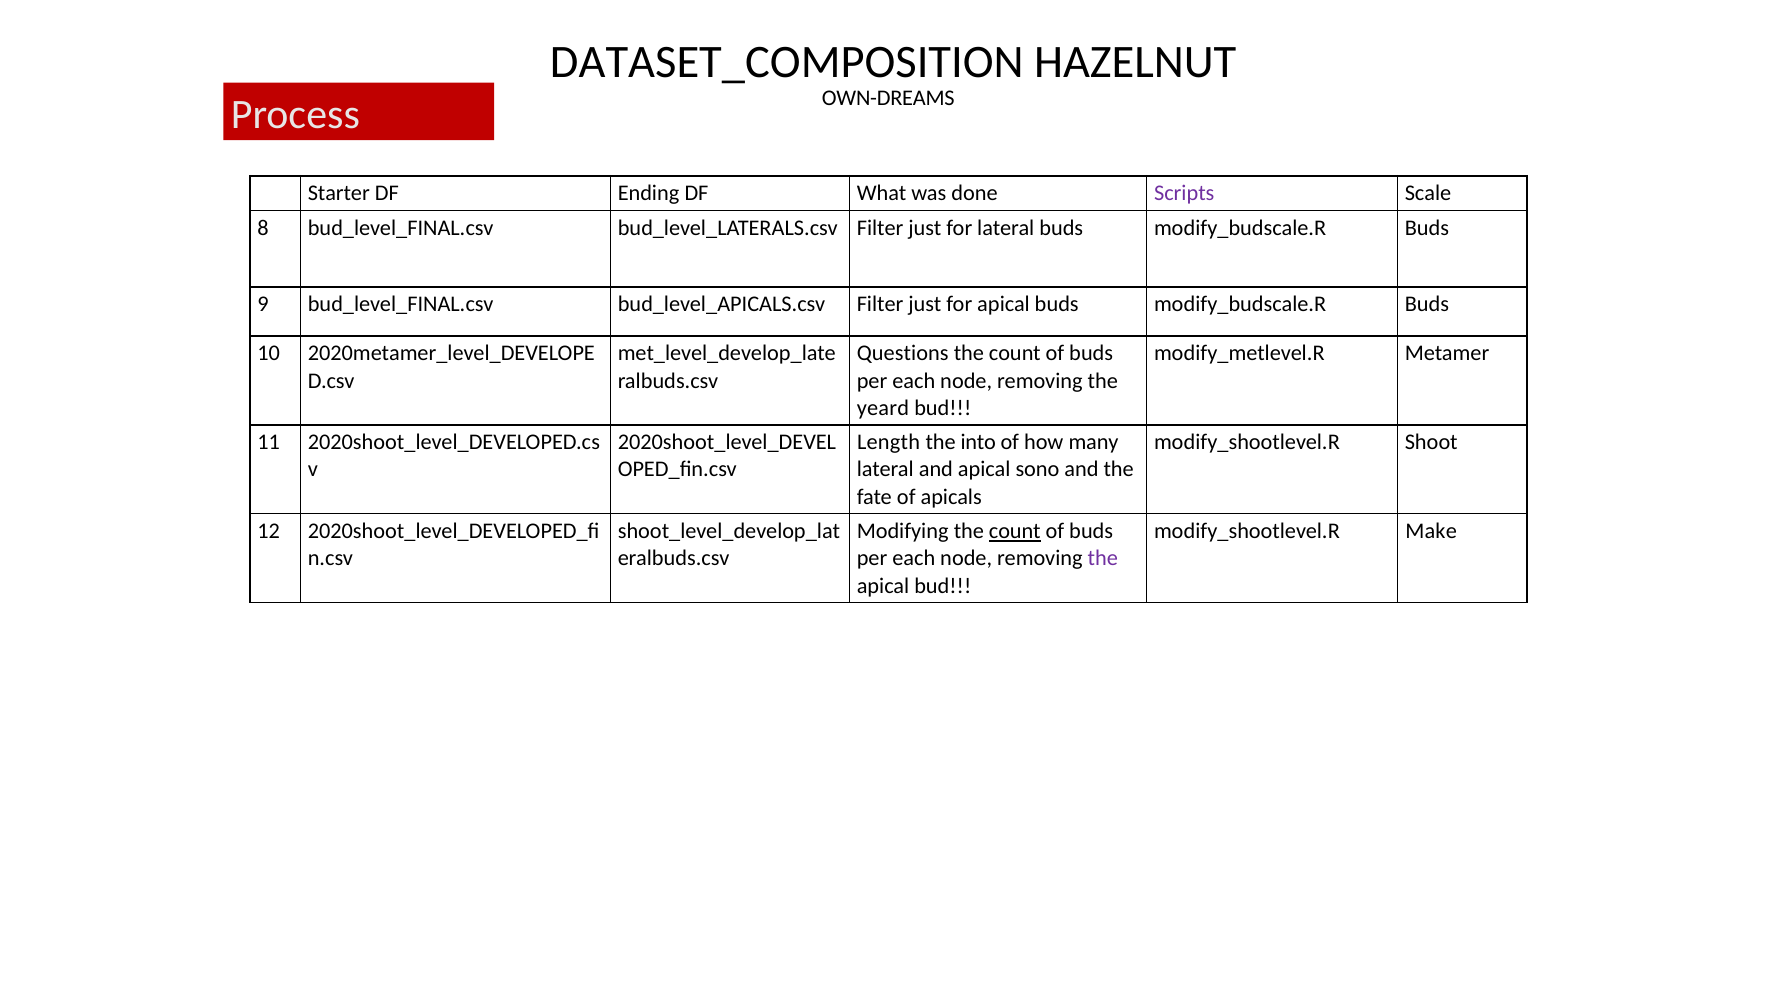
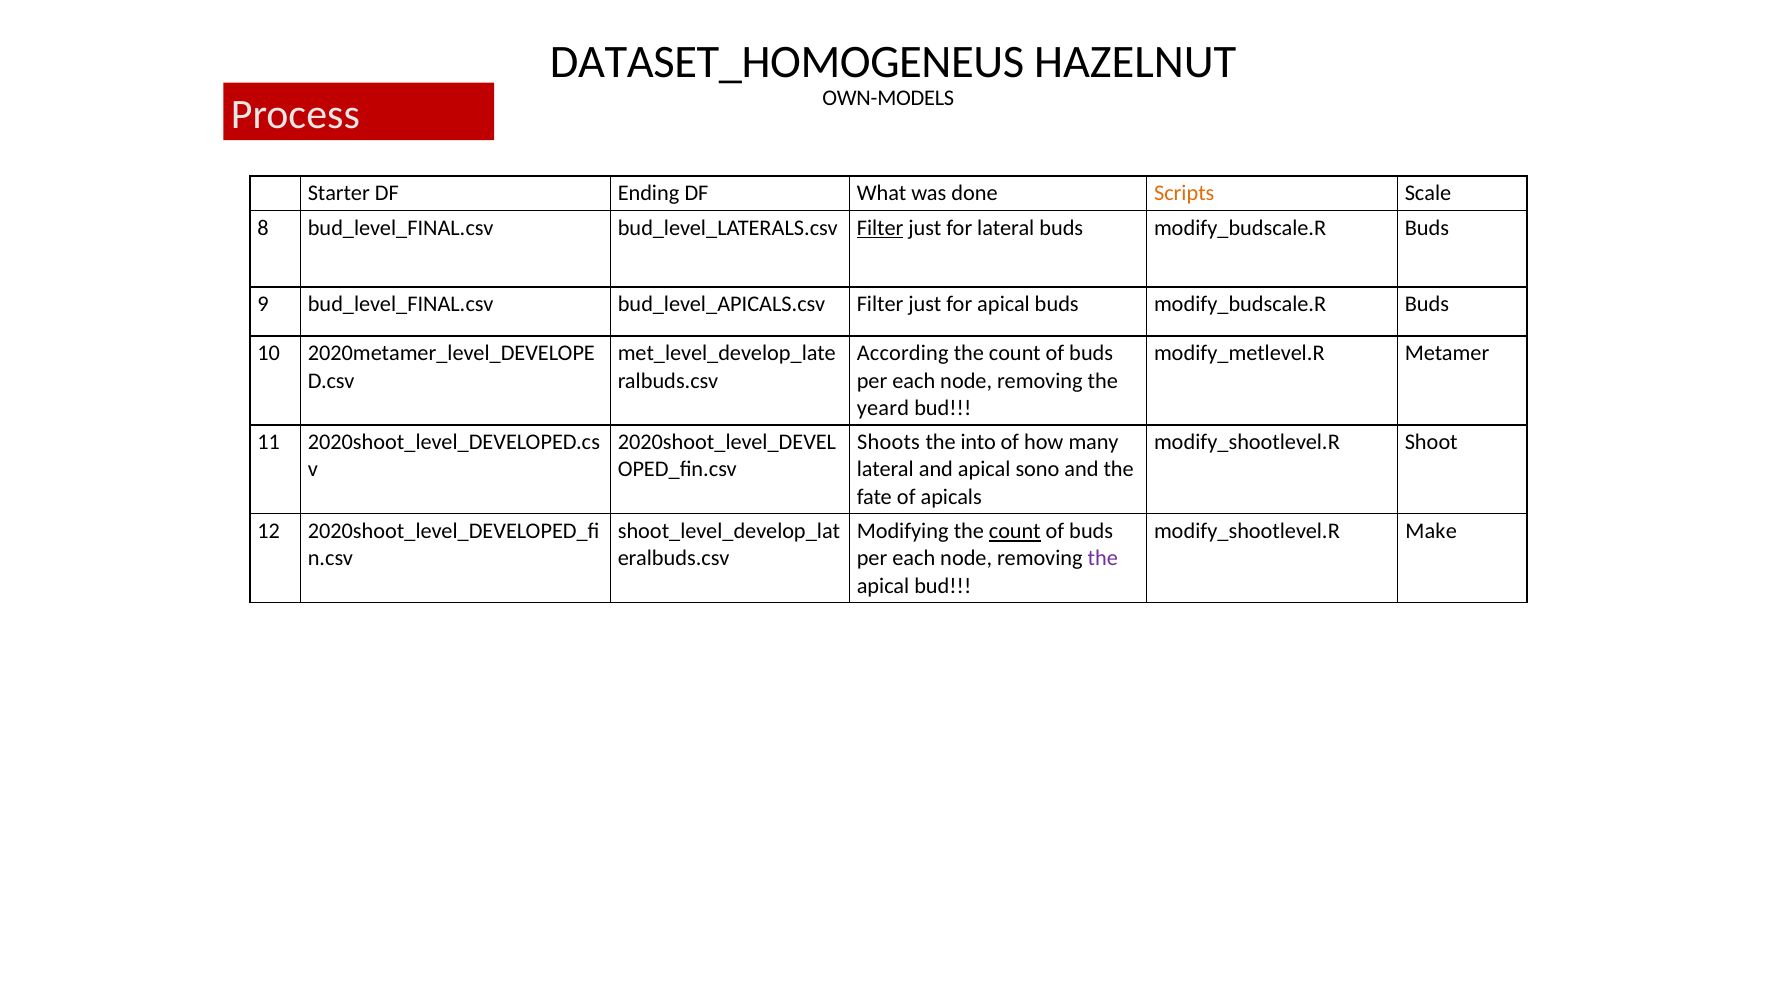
DATASET_COMPOSITION: DATASET_COMPOSITION -> DATASET_HOMOGENEUS (787, 62)
OWN-DREAMS: OWN-DREAMS -> OWN-MODELS (888, 98)
Scripts colour: purple -> orange (1184, 193)
Filter underline: none -> present (880, 228)
Questions: Questions -> According (903, 354)
Length: Length -> Shoots (889, 442)
